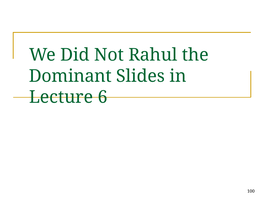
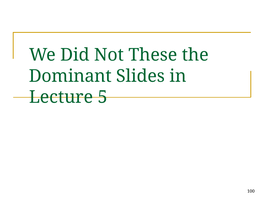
Rahul: Rahul -> These (153, 55)
6: 6 -> 5 (103, 97)
